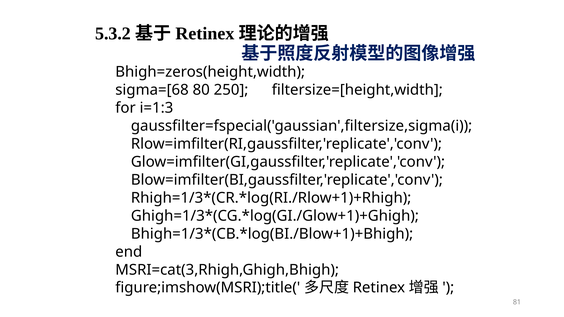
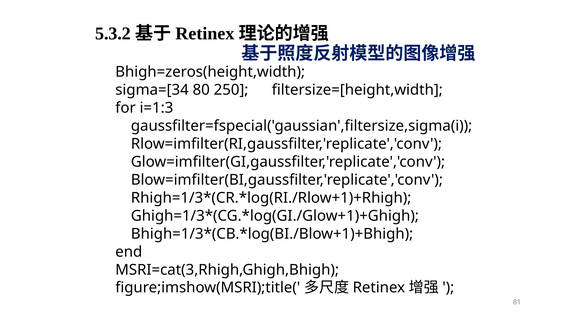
sigma=[68: sigma=[68 -> sigma=[34 (152, 90)
